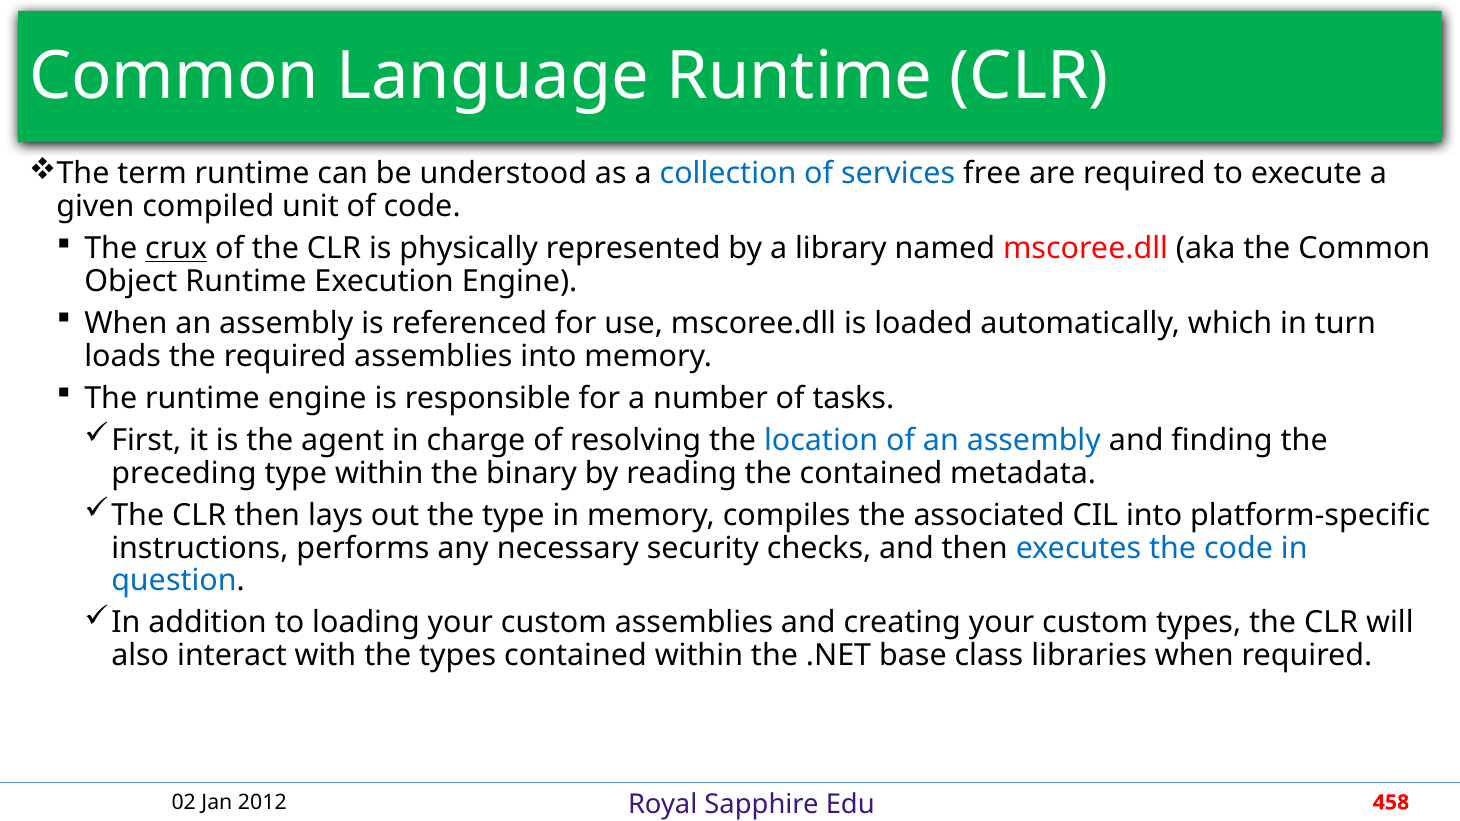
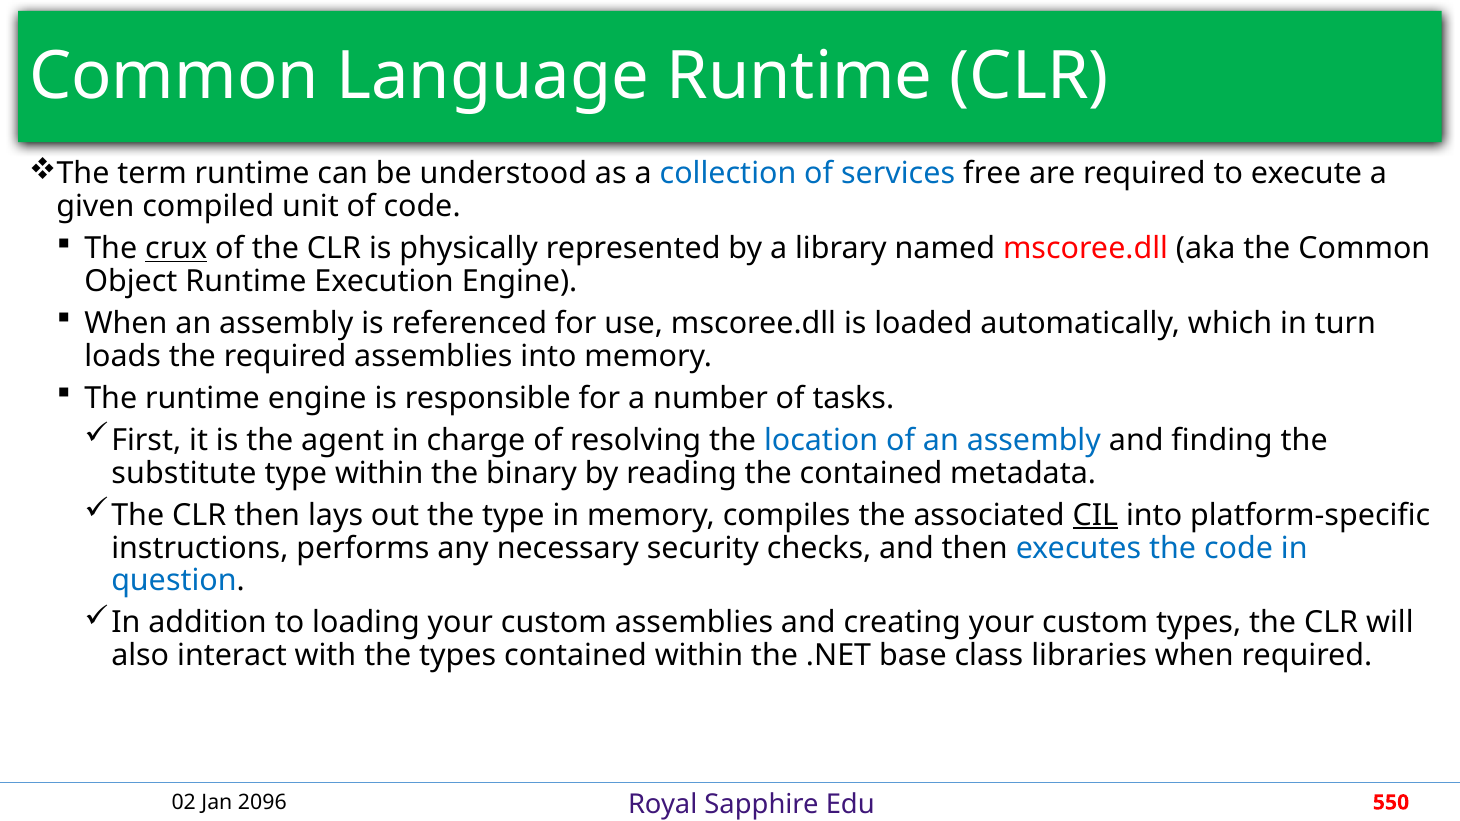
preceding: preceding -> substitute (184, 473)
CIL underline: none -> present (1095, 515)
2012: 2012 -> 2096 (262, 803)
458: 458 -> 550 (1391, 803)
